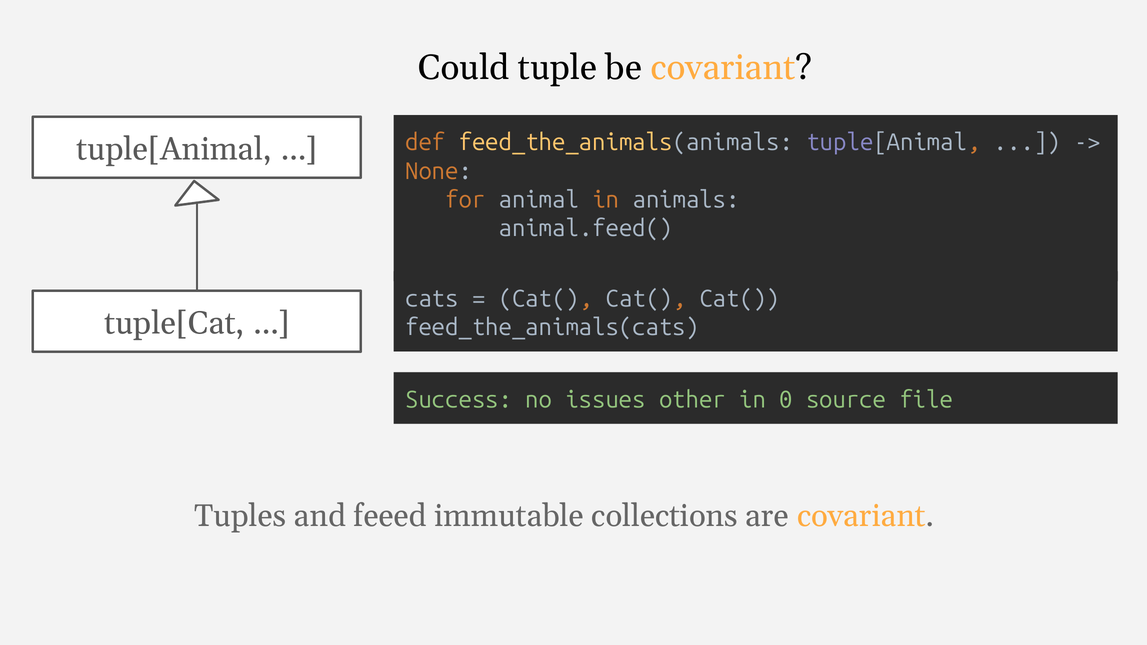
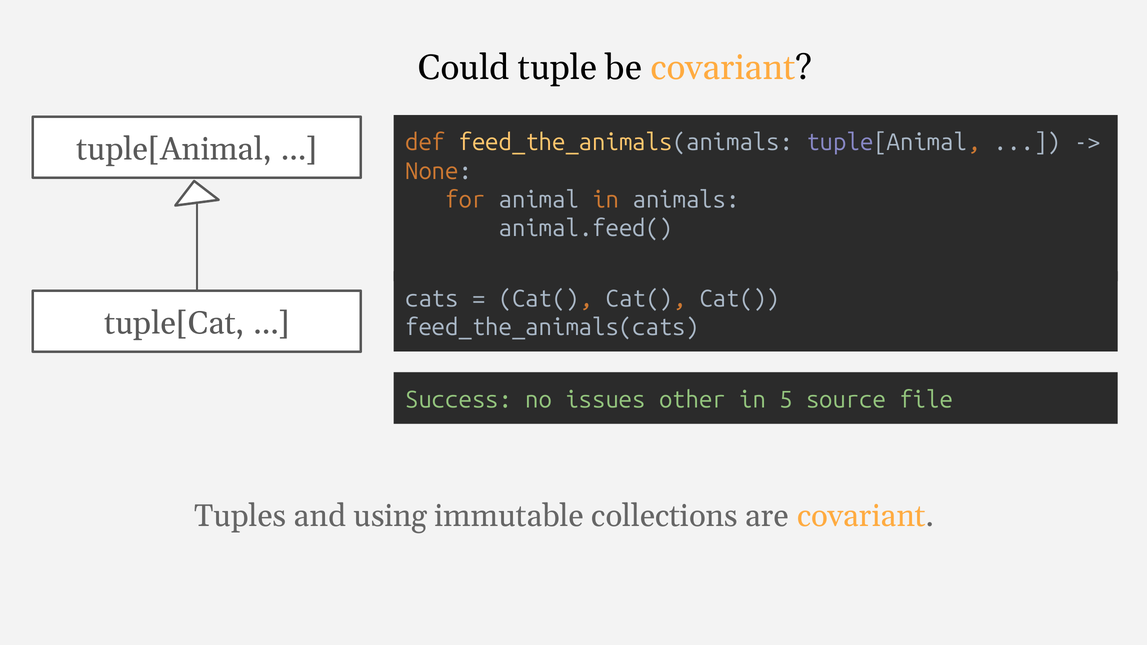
0: 0 -> 5 (786, 400)
feeed: feeed -> using (390, 516)
